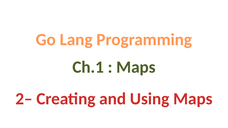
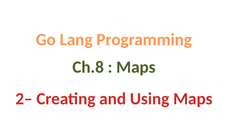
Ch.1: Ch.1 -> Ch.8 (88, 67)
